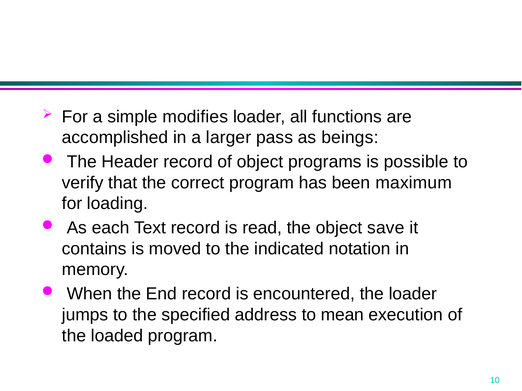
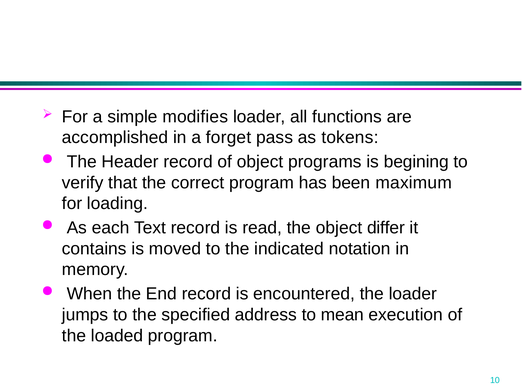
larger: larger -> forget (229, 138)
beings: beings -> tokens (350, 138)
possible: possible -> begining (416, 162)
save: save -> differ (386, 228)
